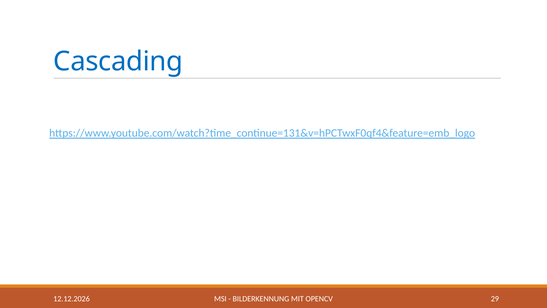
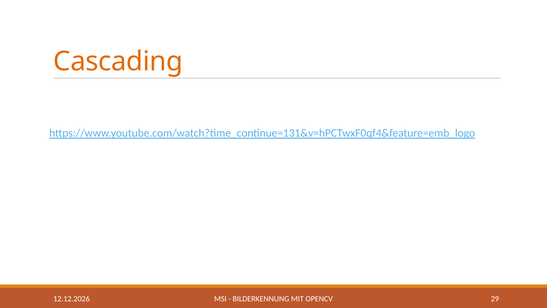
Cascading colour: blue -> orange (118, 61)
